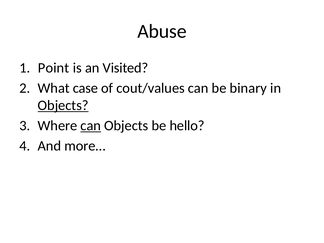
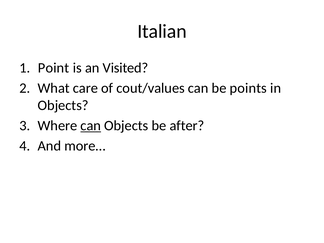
Abuse: Abuse -> Italian (162, 31)
case: case -> care (85, 88)
binary: binary -> points (248, 88)
Objects underline: present -> none (63, 105)
hello: hello -> after (187, 126)
